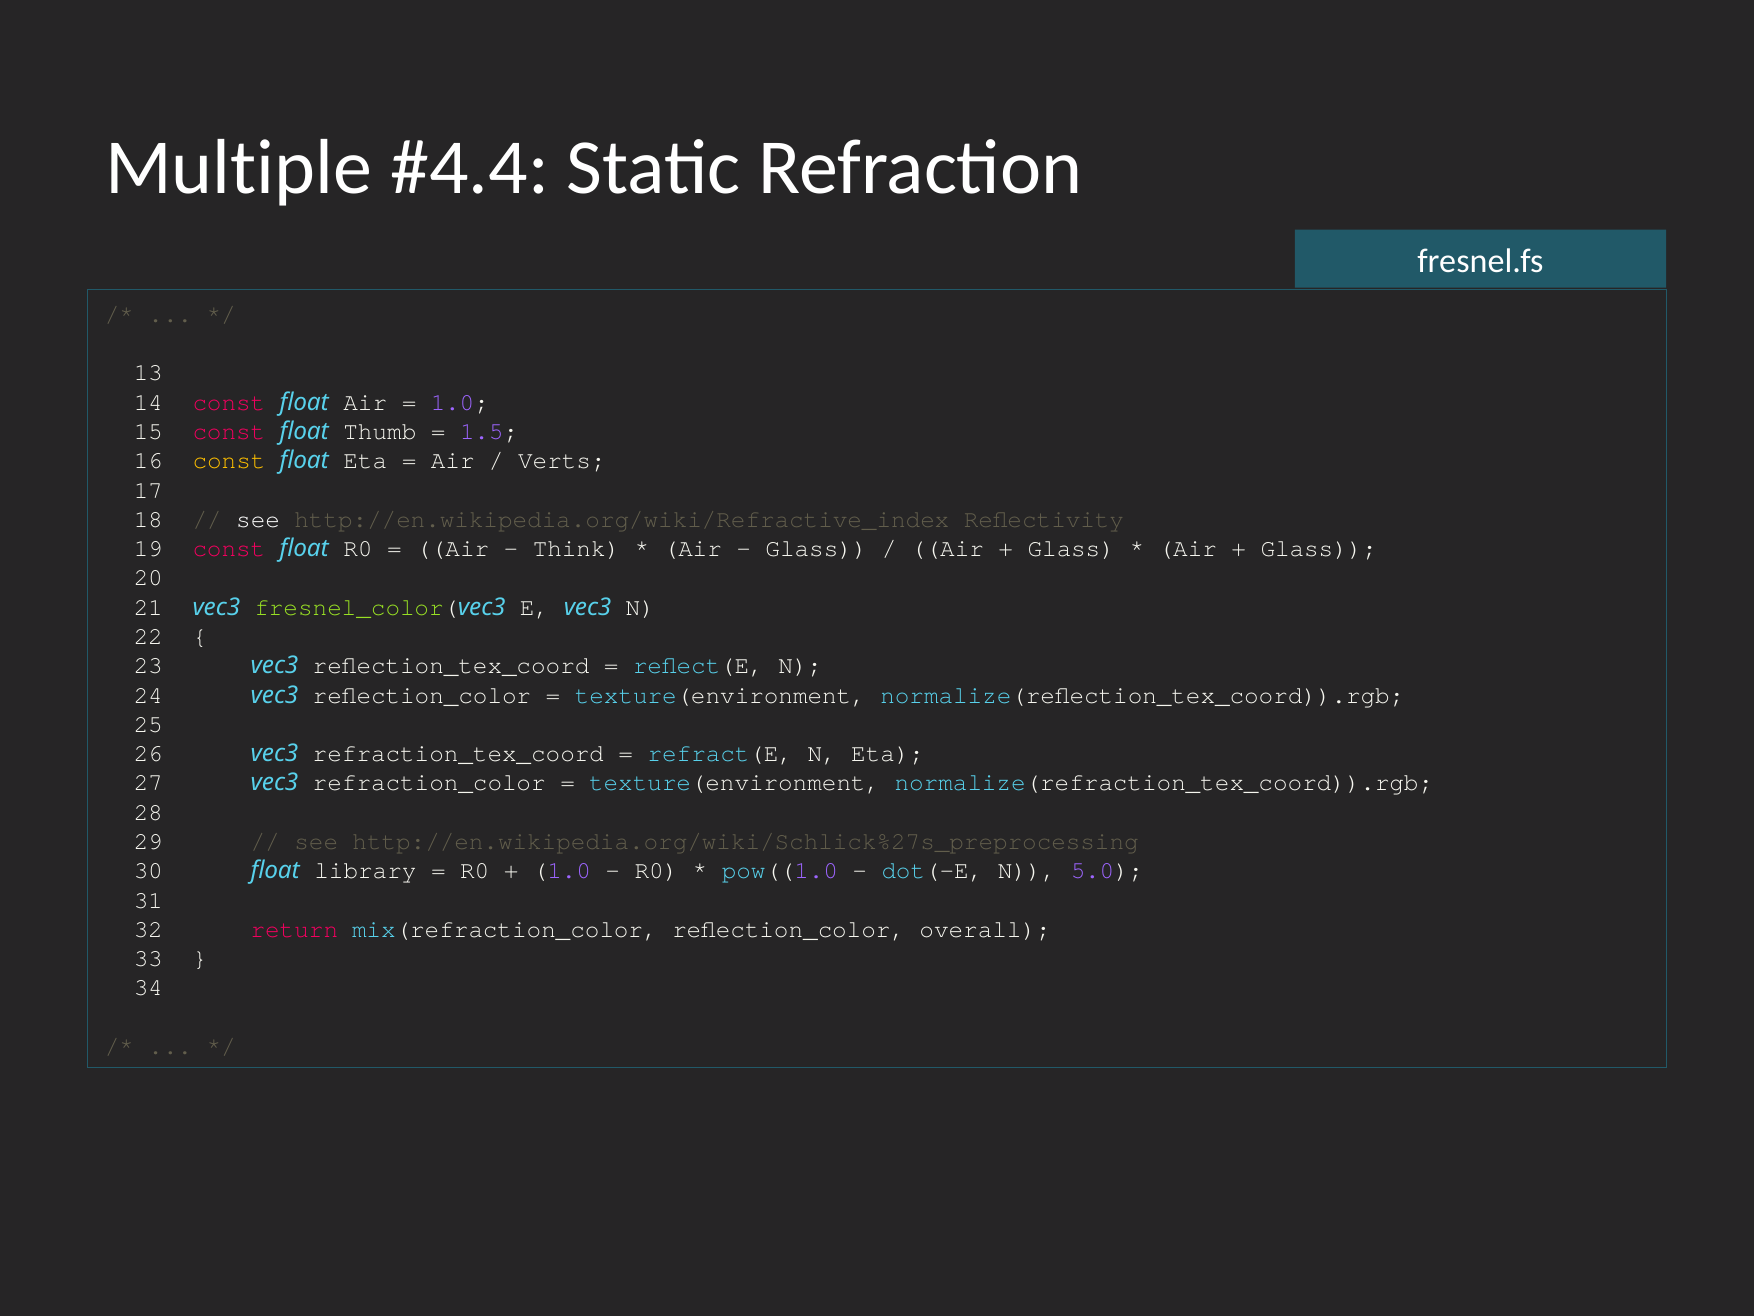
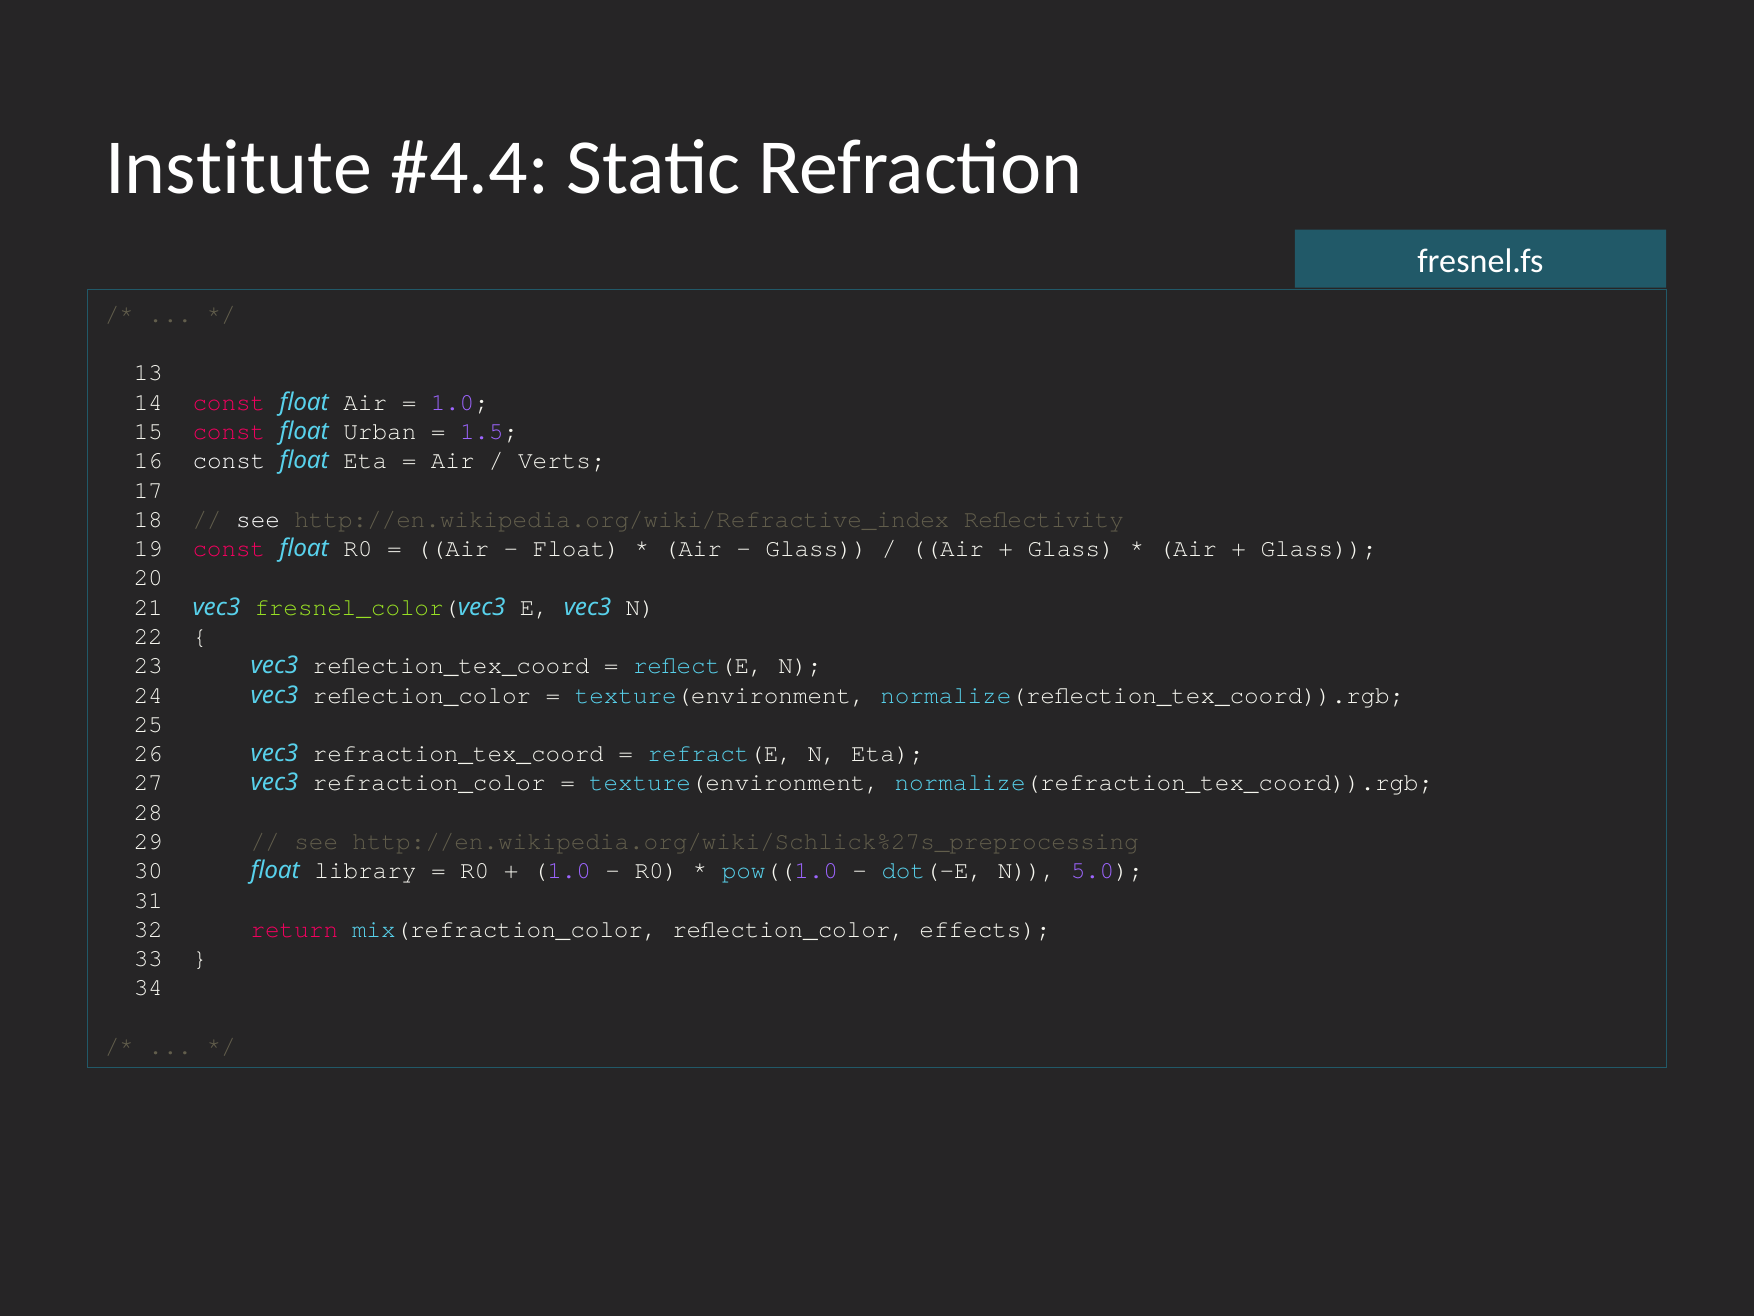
Multiple: Multiple -> Institute (239, 168)
Thumb: Thumb -> Urban (380, 431)
const colour: yellow -> white (229, 460)
Think: Think -> Float (577, 548)
overall: overall -> effects (985, 929)
